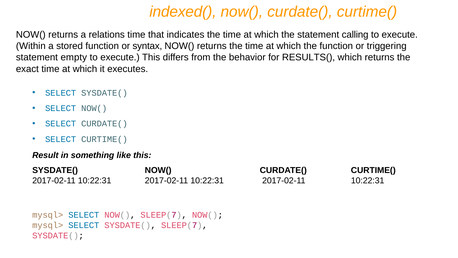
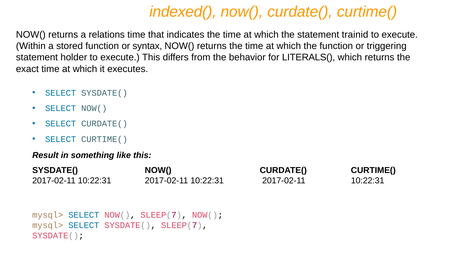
calling: calling -> trainid (355, 34)
empty: empty -> holder (74, 57)
RESULTS(: RESULTS( -> LITERALS( (309, 57)
